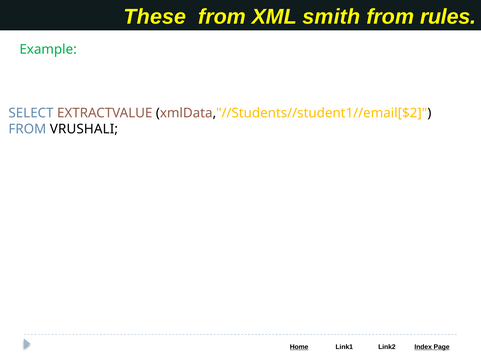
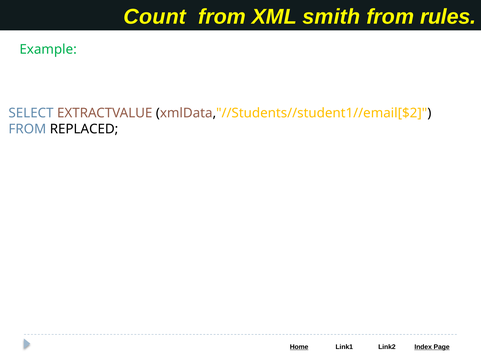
These: These -> Count (155, 17)
VRUSHALI: VRUSHALI -> REPLACED (84, 129)
